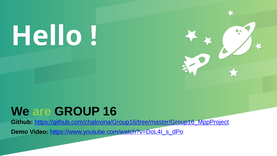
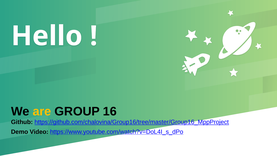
are colour: light green -> yellow (42, 111)
